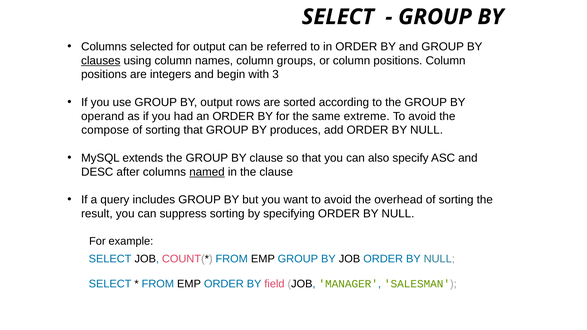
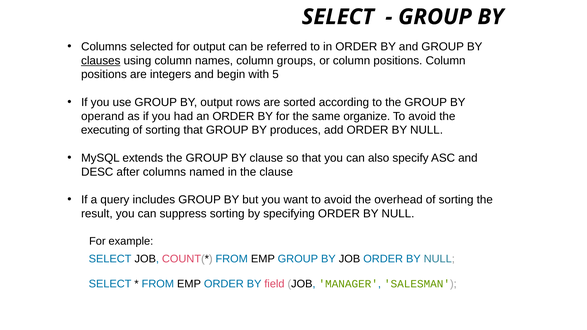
3: 3 -> 5 (276, 75)
extreme: extreme -> organize (367, 116)
compose: compose -> executing (105, 130)
named underline: present -> none (207, 172)
